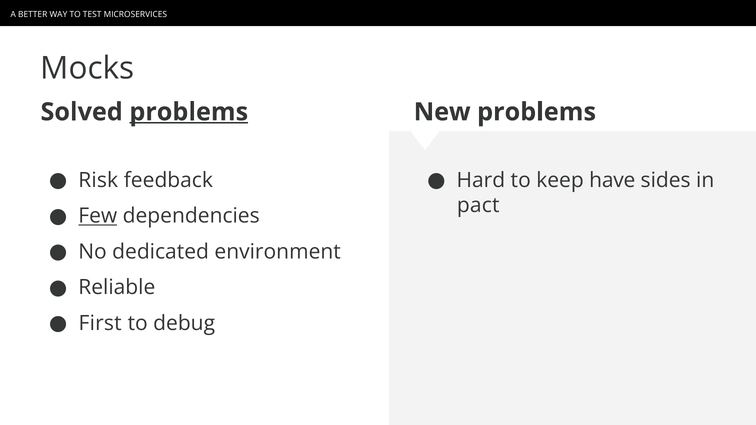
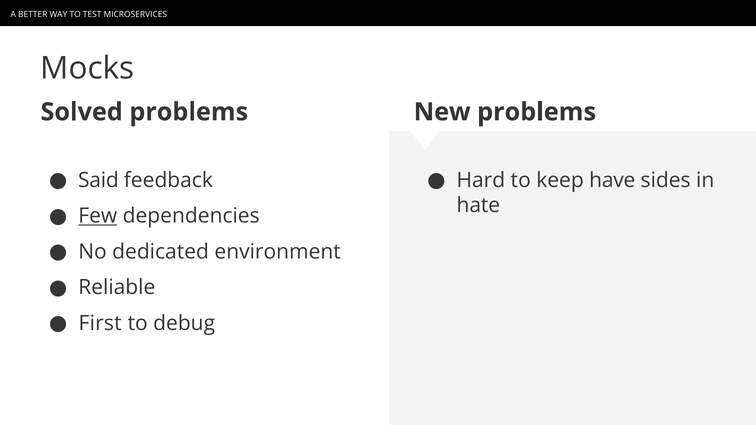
problems underline: present -> none (189, 112)
Risk: Risk -> Said (98, 180)
pact: pact -> hate (478, 206)
